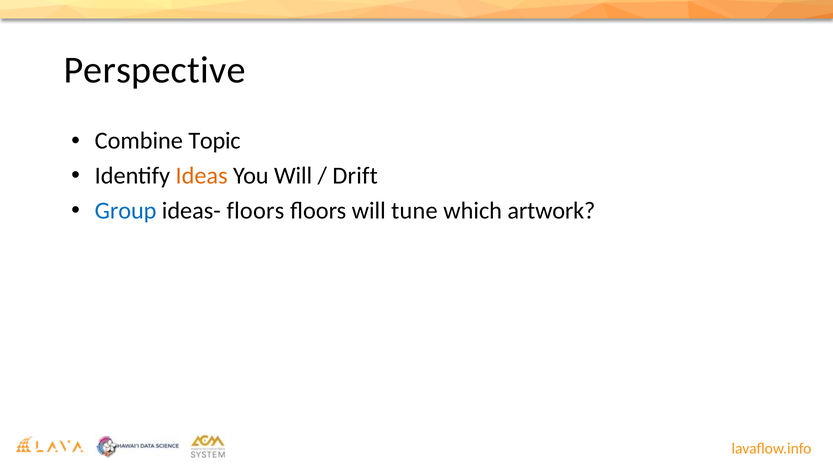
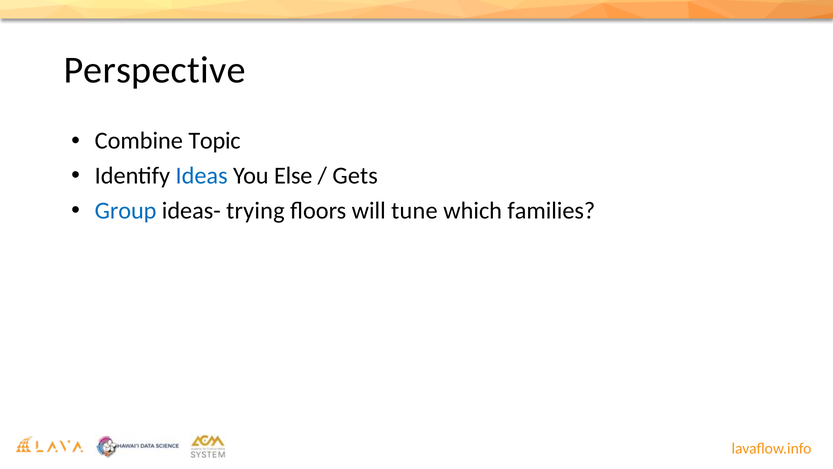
Ideas colour: orange -> blue (202, 176)
You Will: Will -> Else (293, 176)
Drift: Drift -> Gets (355, 176)
ideas- floors: floors -> trying (255, 211)
artwork: artwork -> families (551, 211)
